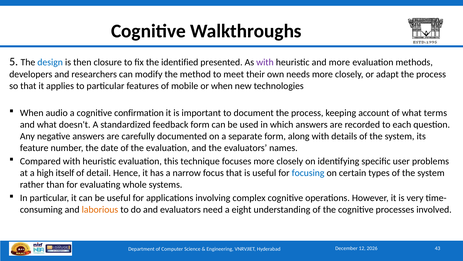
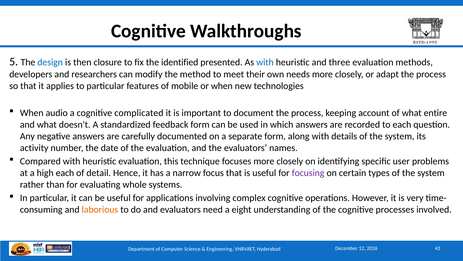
with colour: purple -> blue (265, 62)
and more: more -> three (339, 62)
confirmation: confirmation -> complicated (139, 113)
terms: terms -> entire (435, 113)
feature: feature -> activity (34, 148)
high itself: itself -> each (65, 173)
focusing colour: blue -> purple (308, 173)
